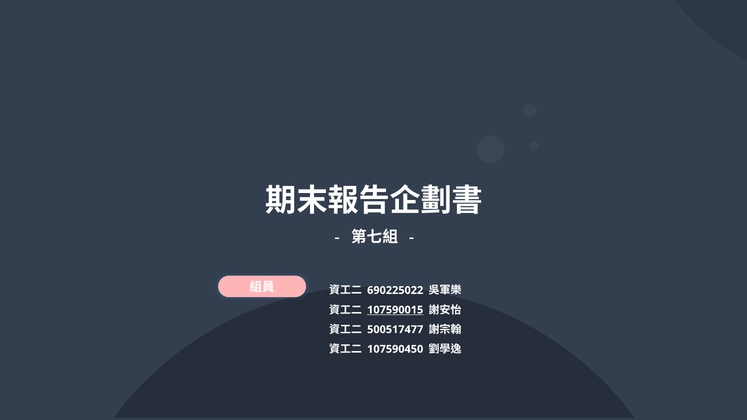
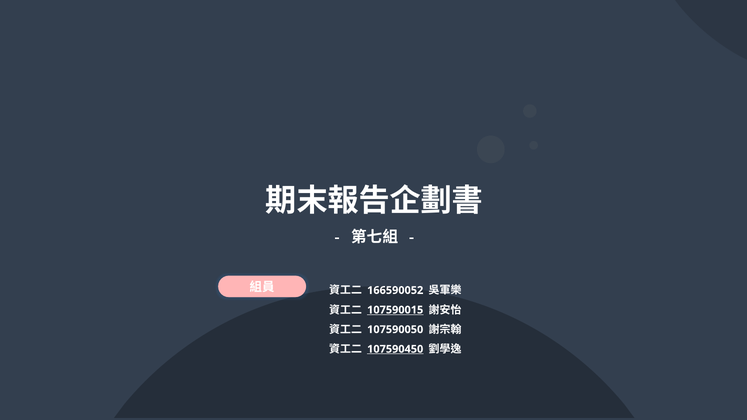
690225022: 690225022 -> 166590052 (395, 290)
500517477: 500517477 -> 107590050 (395, 330)
107590450 underline: none -> present (395, 349)
